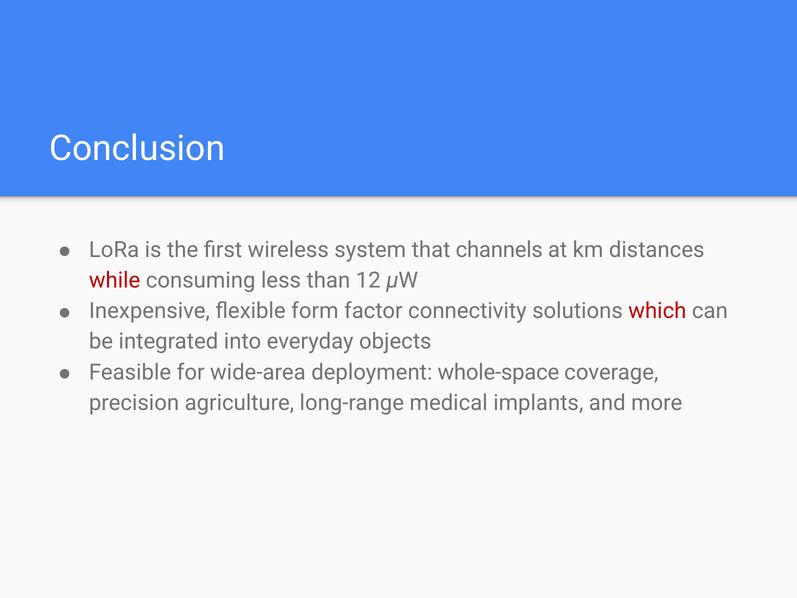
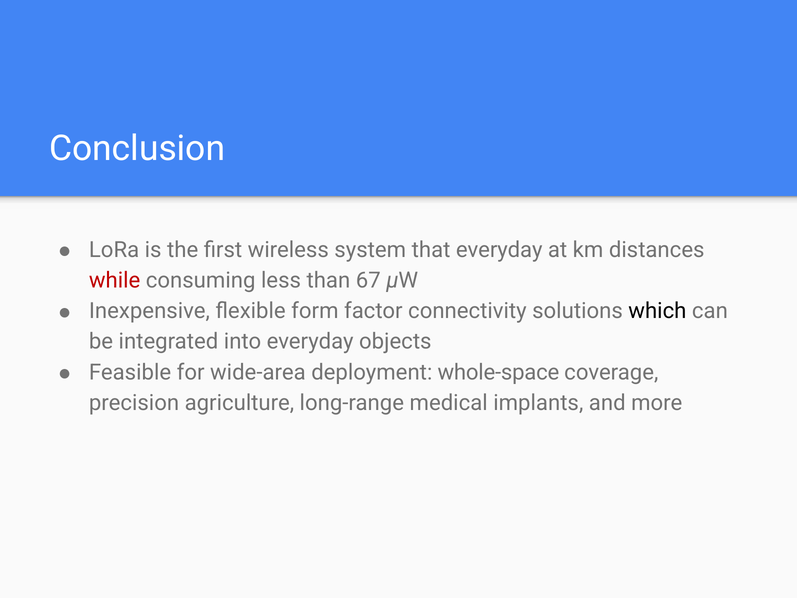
that channels: channels -> everyday (499, 250)
12: 12 -> 67 (368, 280)
which colour: red -> black (657, 311)
